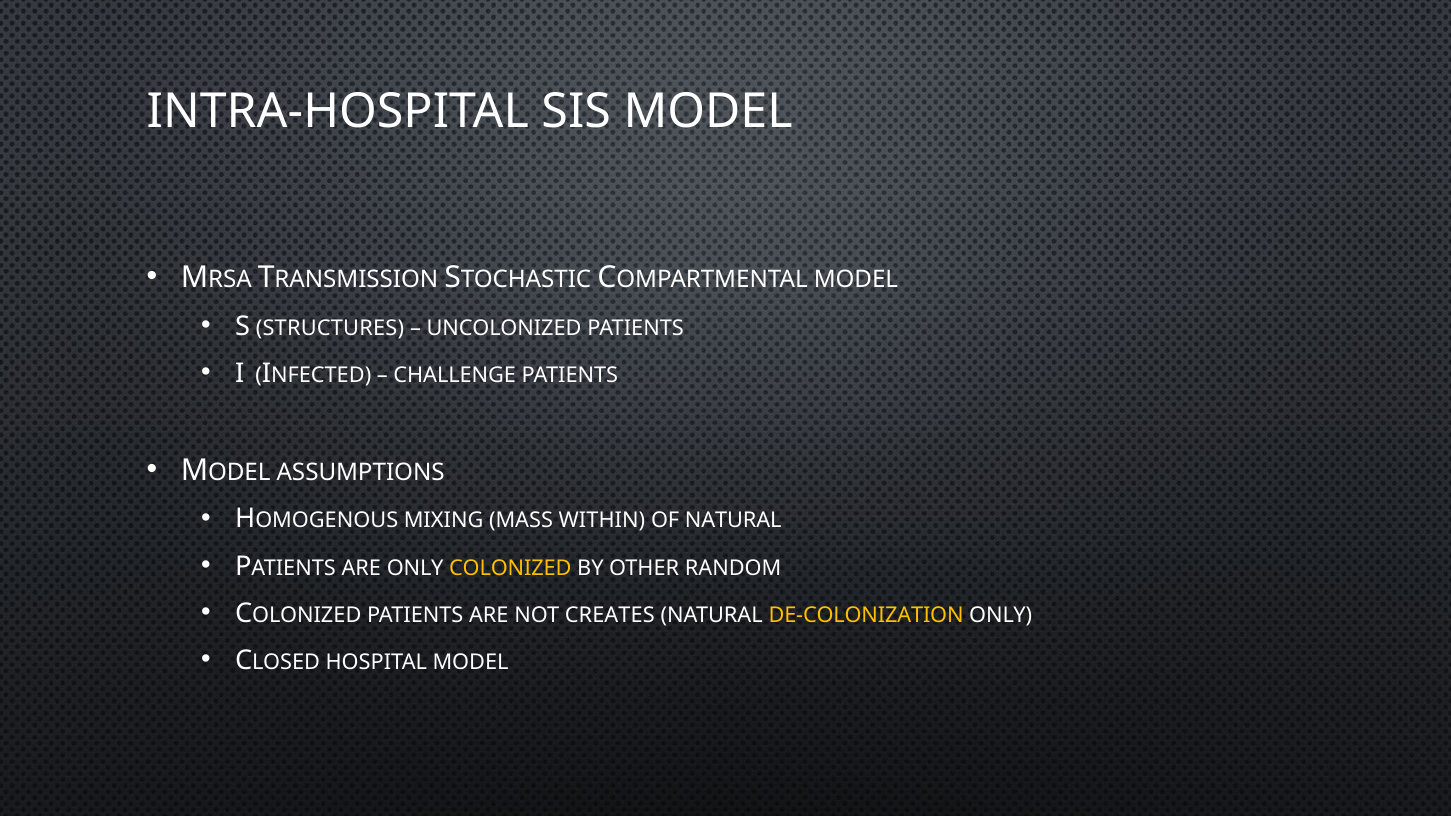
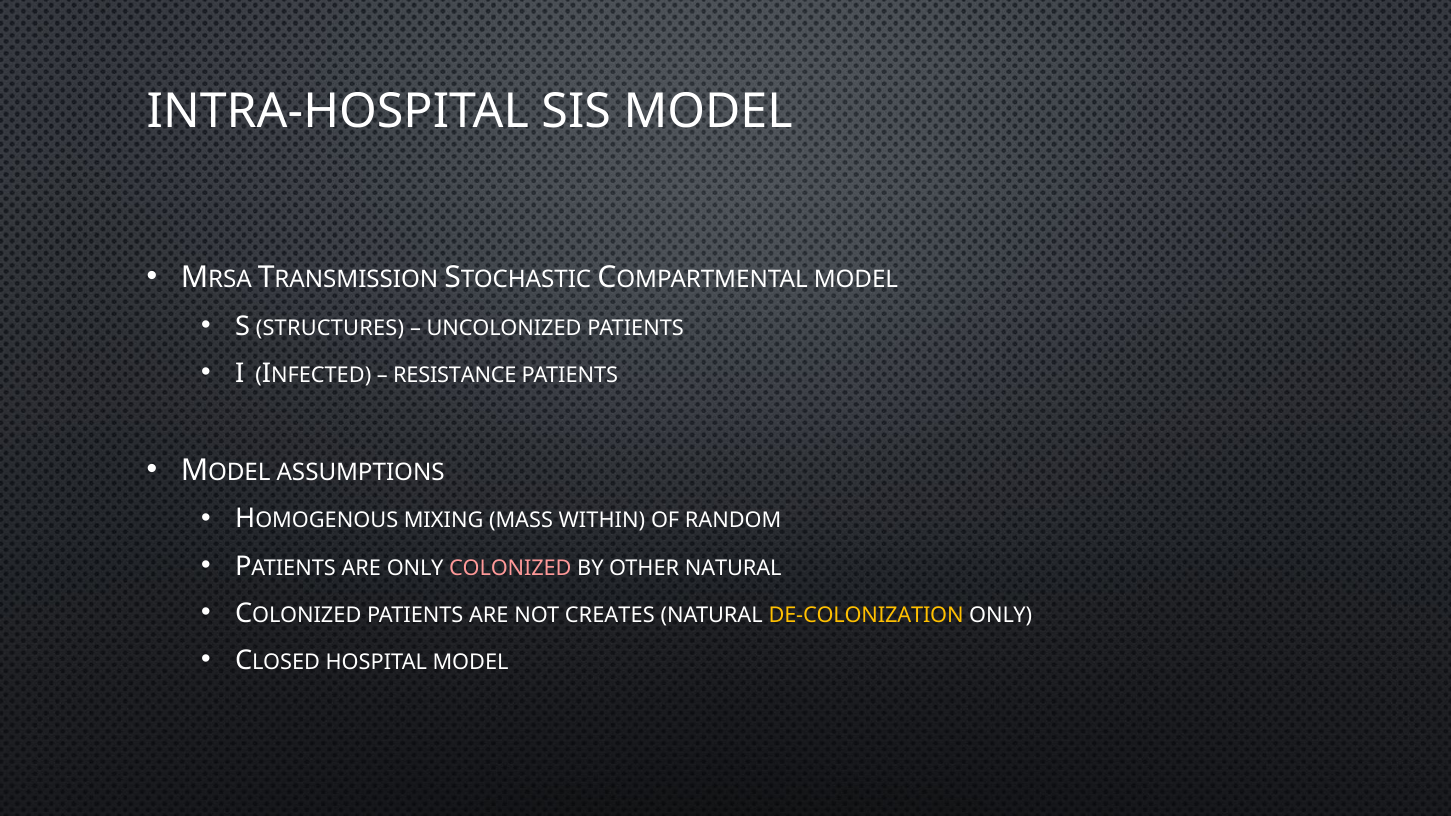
CHALLENGE: CHALLENGE -> RESISTANCE (455, 375)
OF NATURAL: NATURAL -> RANDOM (733, 521)
COLONIZED colour: yellow -> pink (510, 568)
OTHER RANDOM: RANDOM -> NATURAL (733, 568)
